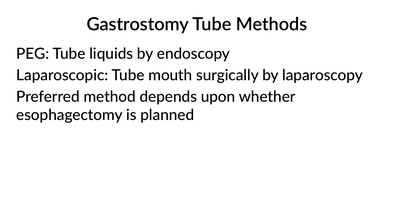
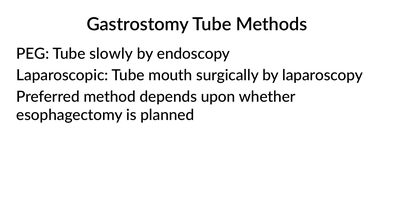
liquids: liquids -> slowly (111, 54)
